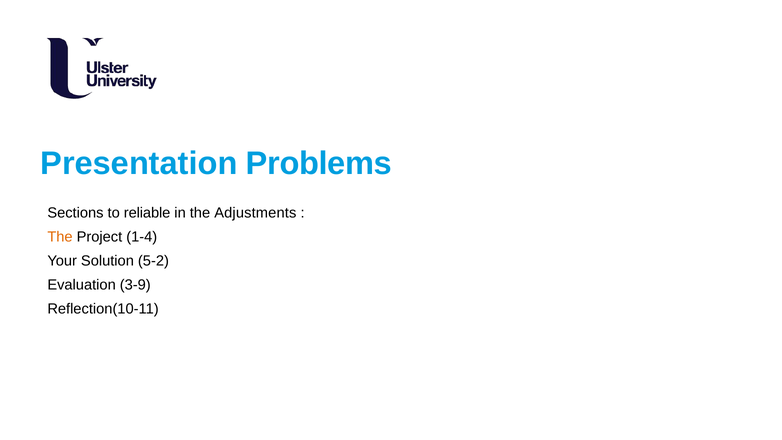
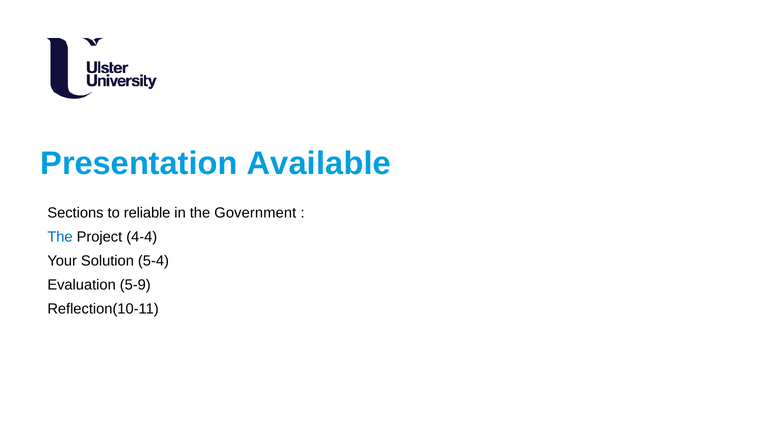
Problems: Problems -> Available (319, 163)
Adjustments: Adjustments -> Government (255, 213)
The colour: orange -> blue (60, 237)
1-4: 1-4 -> 4-4 (142, 237)
5-2: 5-2 -> 5-4 (153, 261)
3-9: 3-9 -> 5-9 (135, 285)
